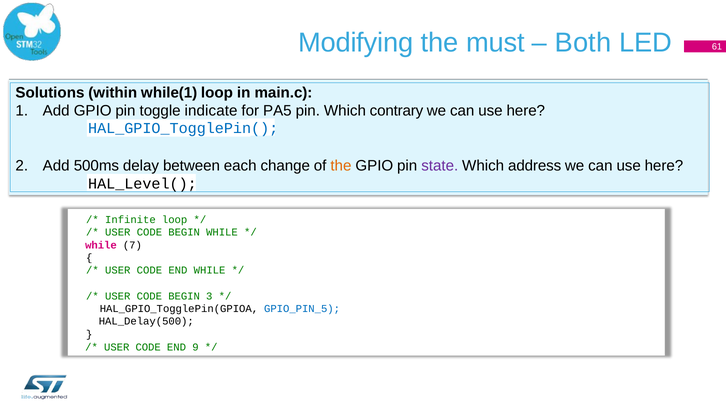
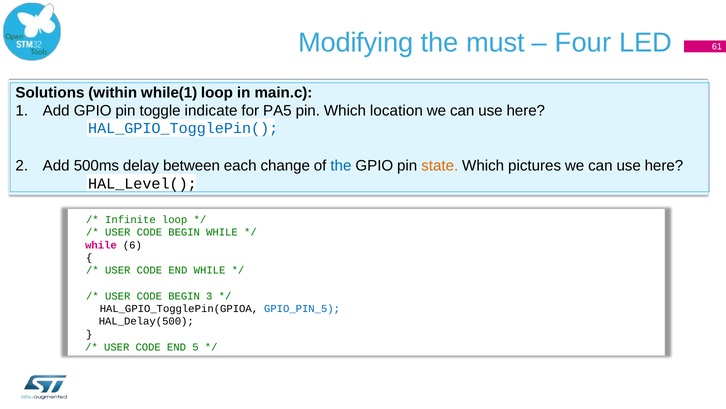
Both: Both -> Four (583, 43)
contrary: contrary -> location (396, 110)
the colour: orange -> blue (341, 166)
state colour: purple -> orange (440, 166)
address: address -> pictures (535, 166)
7: 7 -> 6 (132, 245)
9: 9 -> 5 (195, 347)
